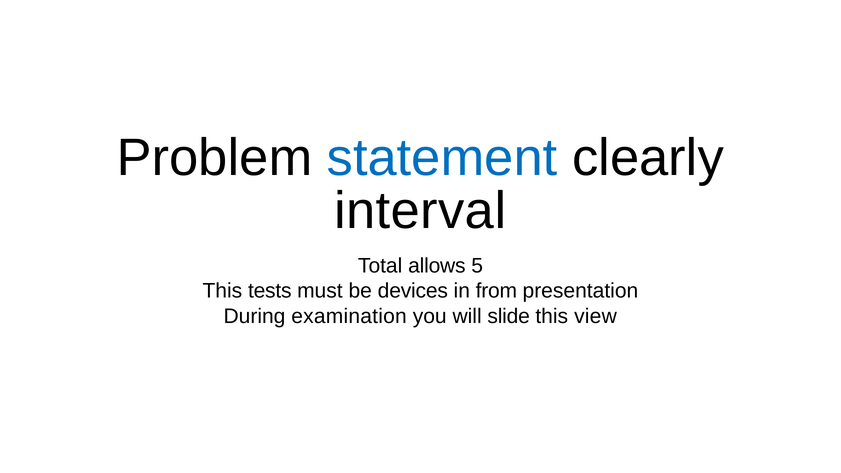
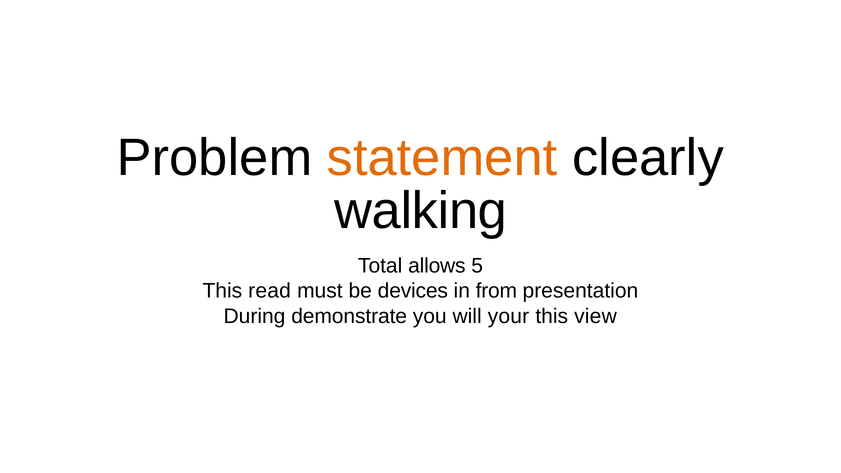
statement colour: blue -> orange (442, 158)
interval: interval -> walking (421, 211)
tests: tests -> read (270, 291)
examination: examination -> demonstrate (349, 316)
slide: slide -> your (508, 316)
